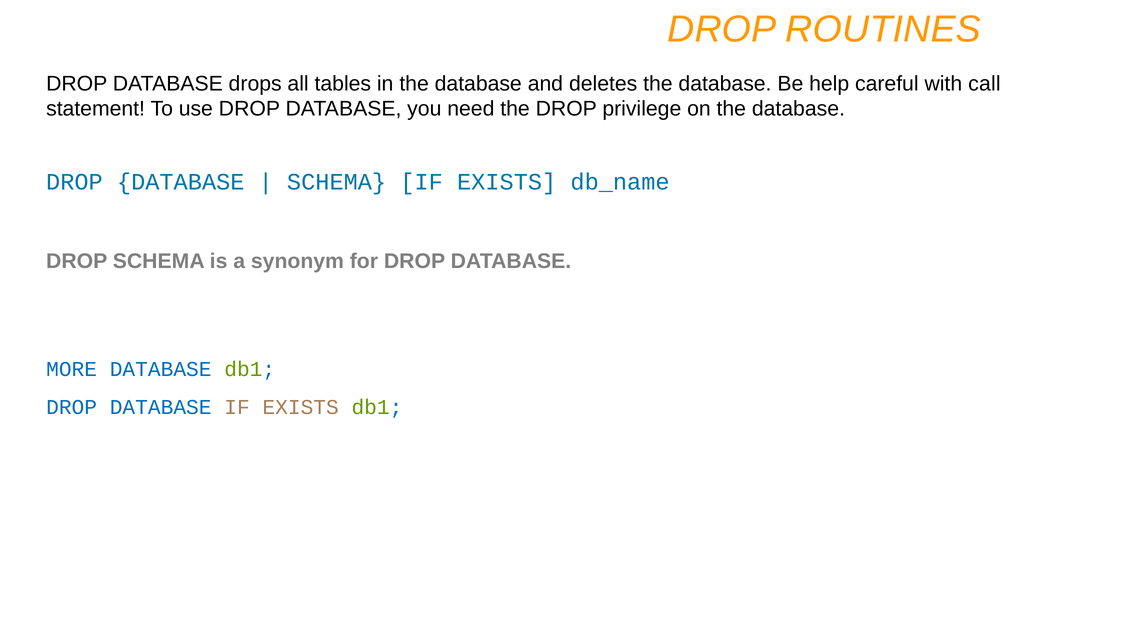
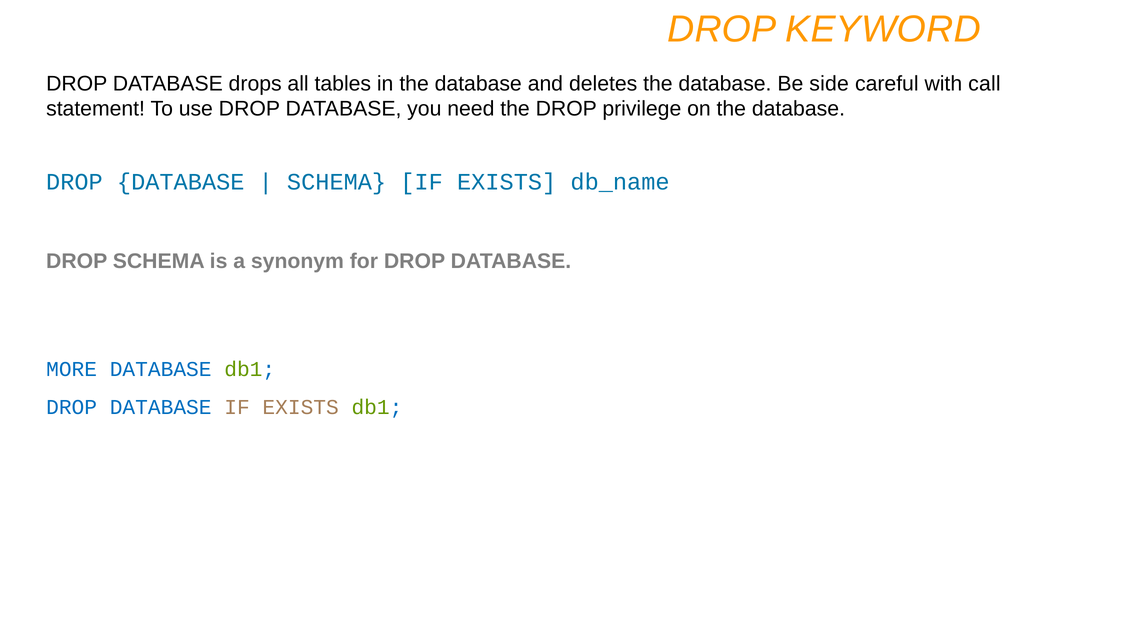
ROUTINES: ROUTINES -> KEYWORD (883, 29)
help: help -> side (829, 84)
